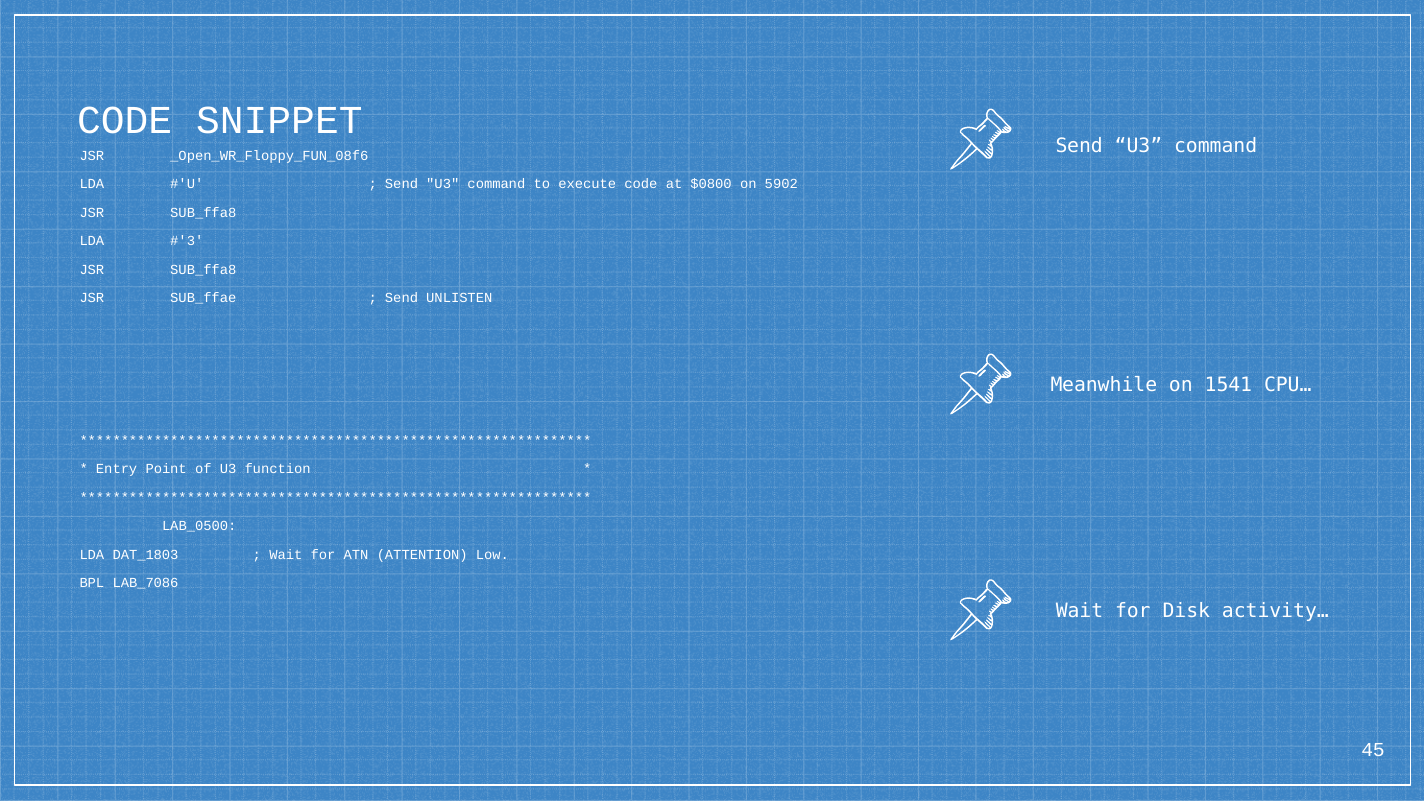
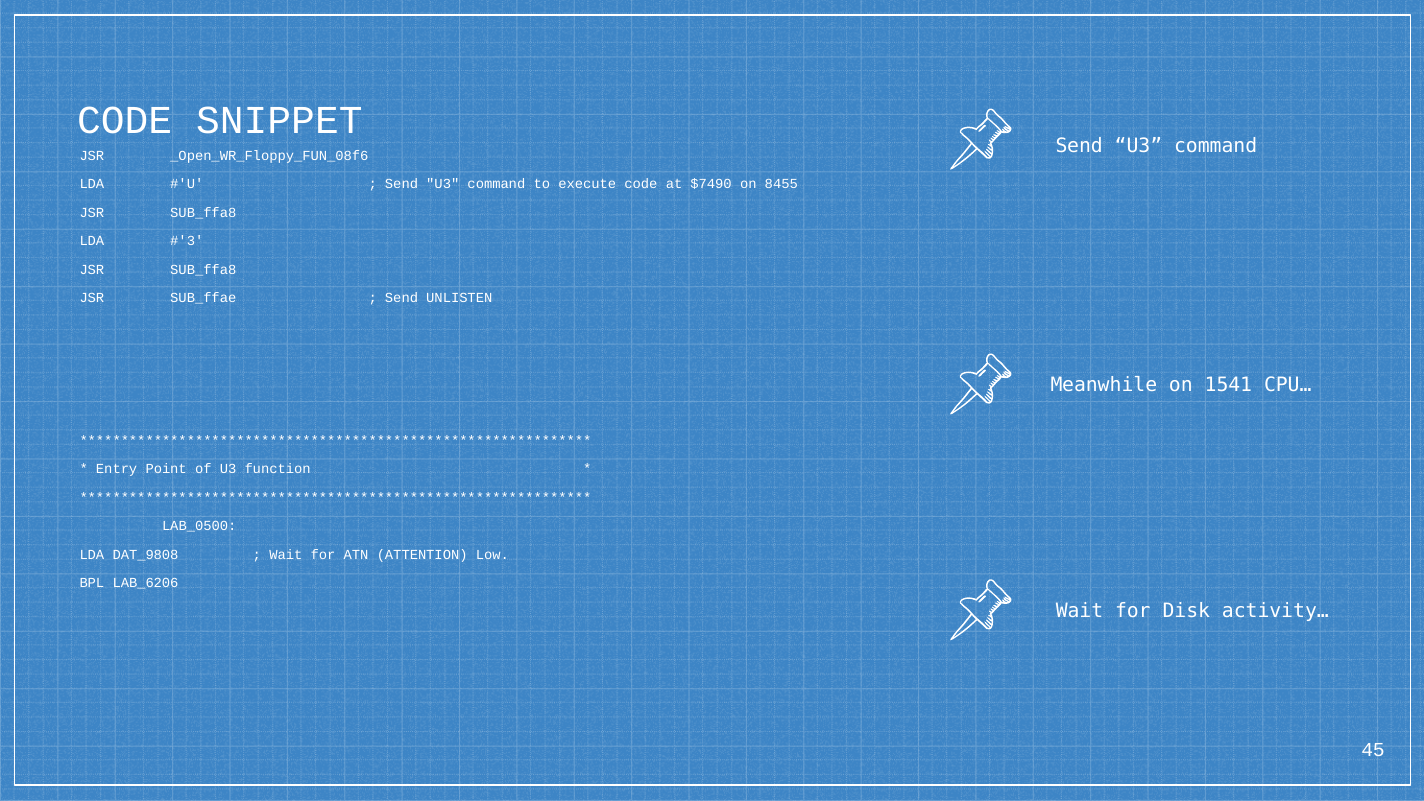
$0800: $0800 -> $7490 (711, 184)
5902: 5902 -> 8455 (781, 184)
DAT_1803: DAT_1803 -> DAT_9808 (146, 555)
LAB_7086: LAB_7086 -> LAB_6206 (146, 583)
